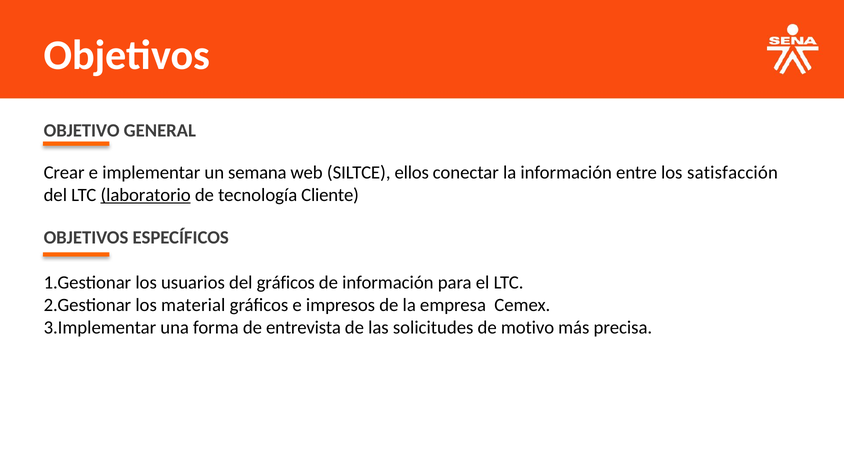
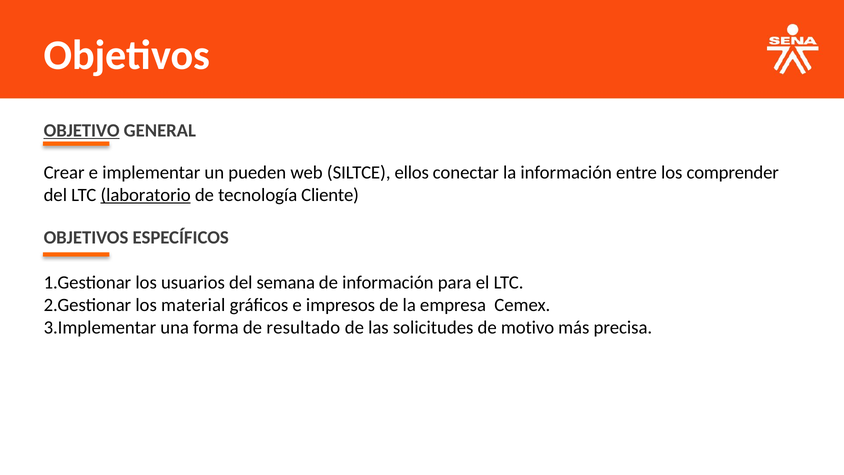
OBJETIVO underline: none -> present (82, 131)
semana: semana -> pueden (257, 172)
satisfacción: satisfacción -> comprender (733, 172)
del gráficos: gráficos -> semana (286, 283)
entrevista: entrevista -> resultado (303, 328)
